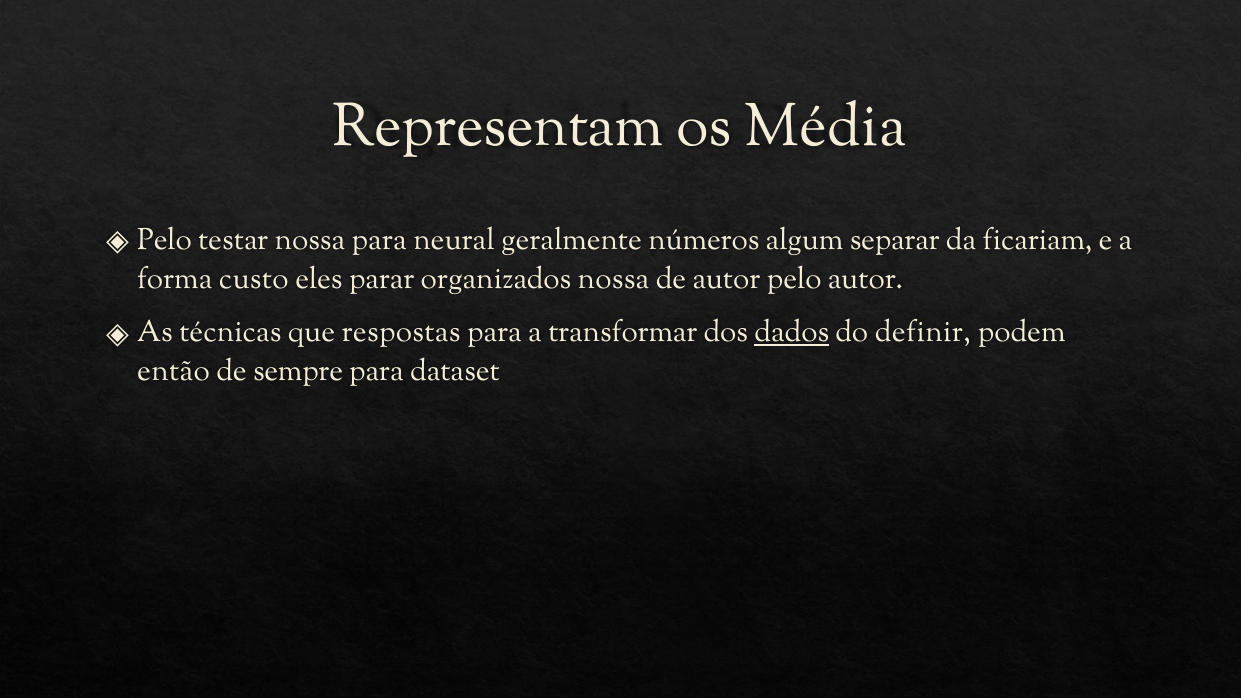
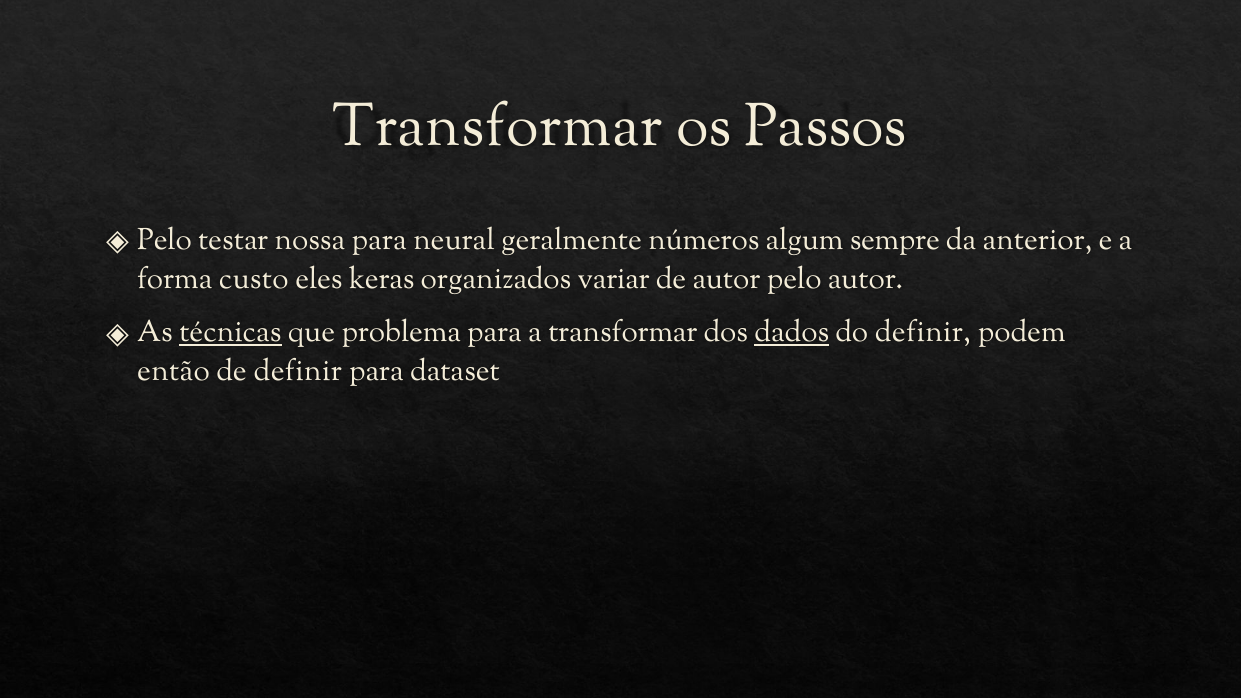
Representam: Representam -> Transformar (498, 126)
Média: Média -> Passos (826, 126)
separar: separar -> sempre (895, 240)
ficariam: ficariam -> anterior (1037, 240)
parar: parar -> keras (382, 279)
organizados nossa: nossa -> variar (614, 279)
técnicas underline: none -> present (230, 332)
respostas: respostas -> problema (401, 332)
de sempre: sempre -> definir (298, 371)
